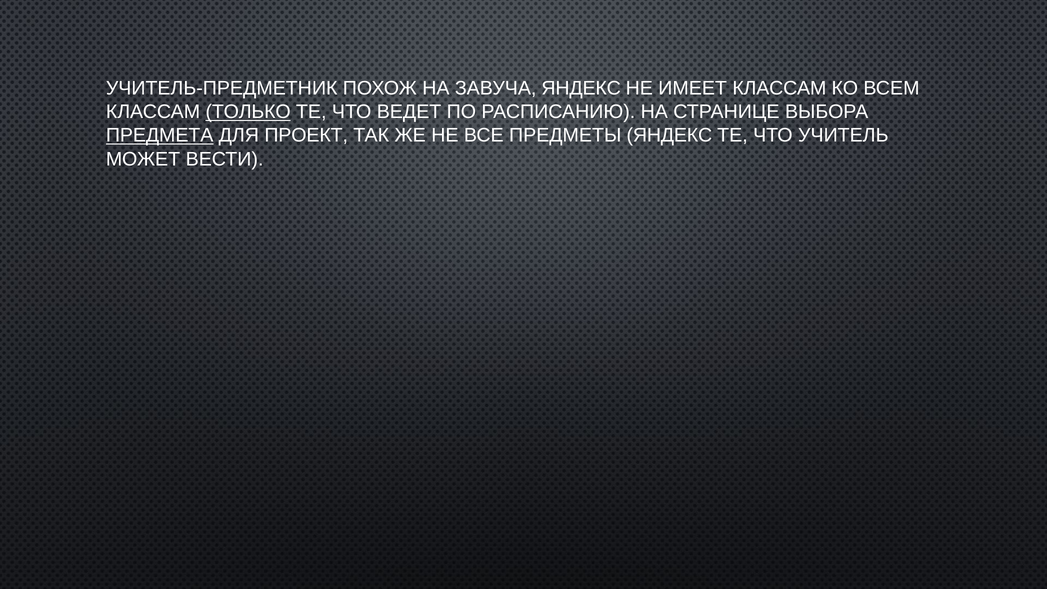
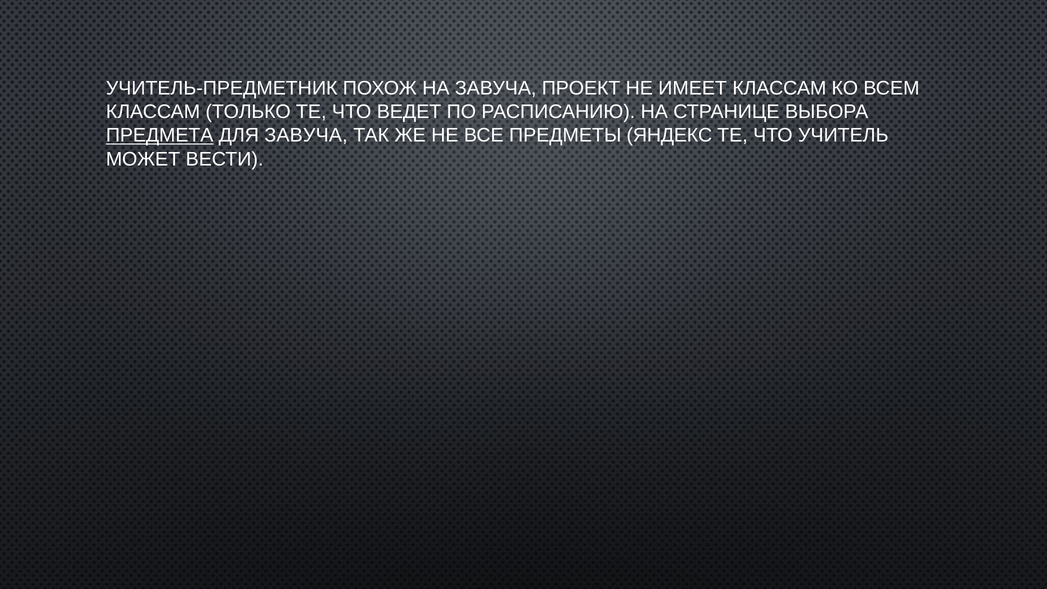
ЗАВУЧА ЯНДЕКС: ЯНДЕКС -> ПРОЕКТ (581, 88)
ТОЛЬКО underline: present -> none (248, 112)
ДЛЯ ПРОЕКТ: ПРОЕКТ -> ЗАВУЧА (306, 135)
